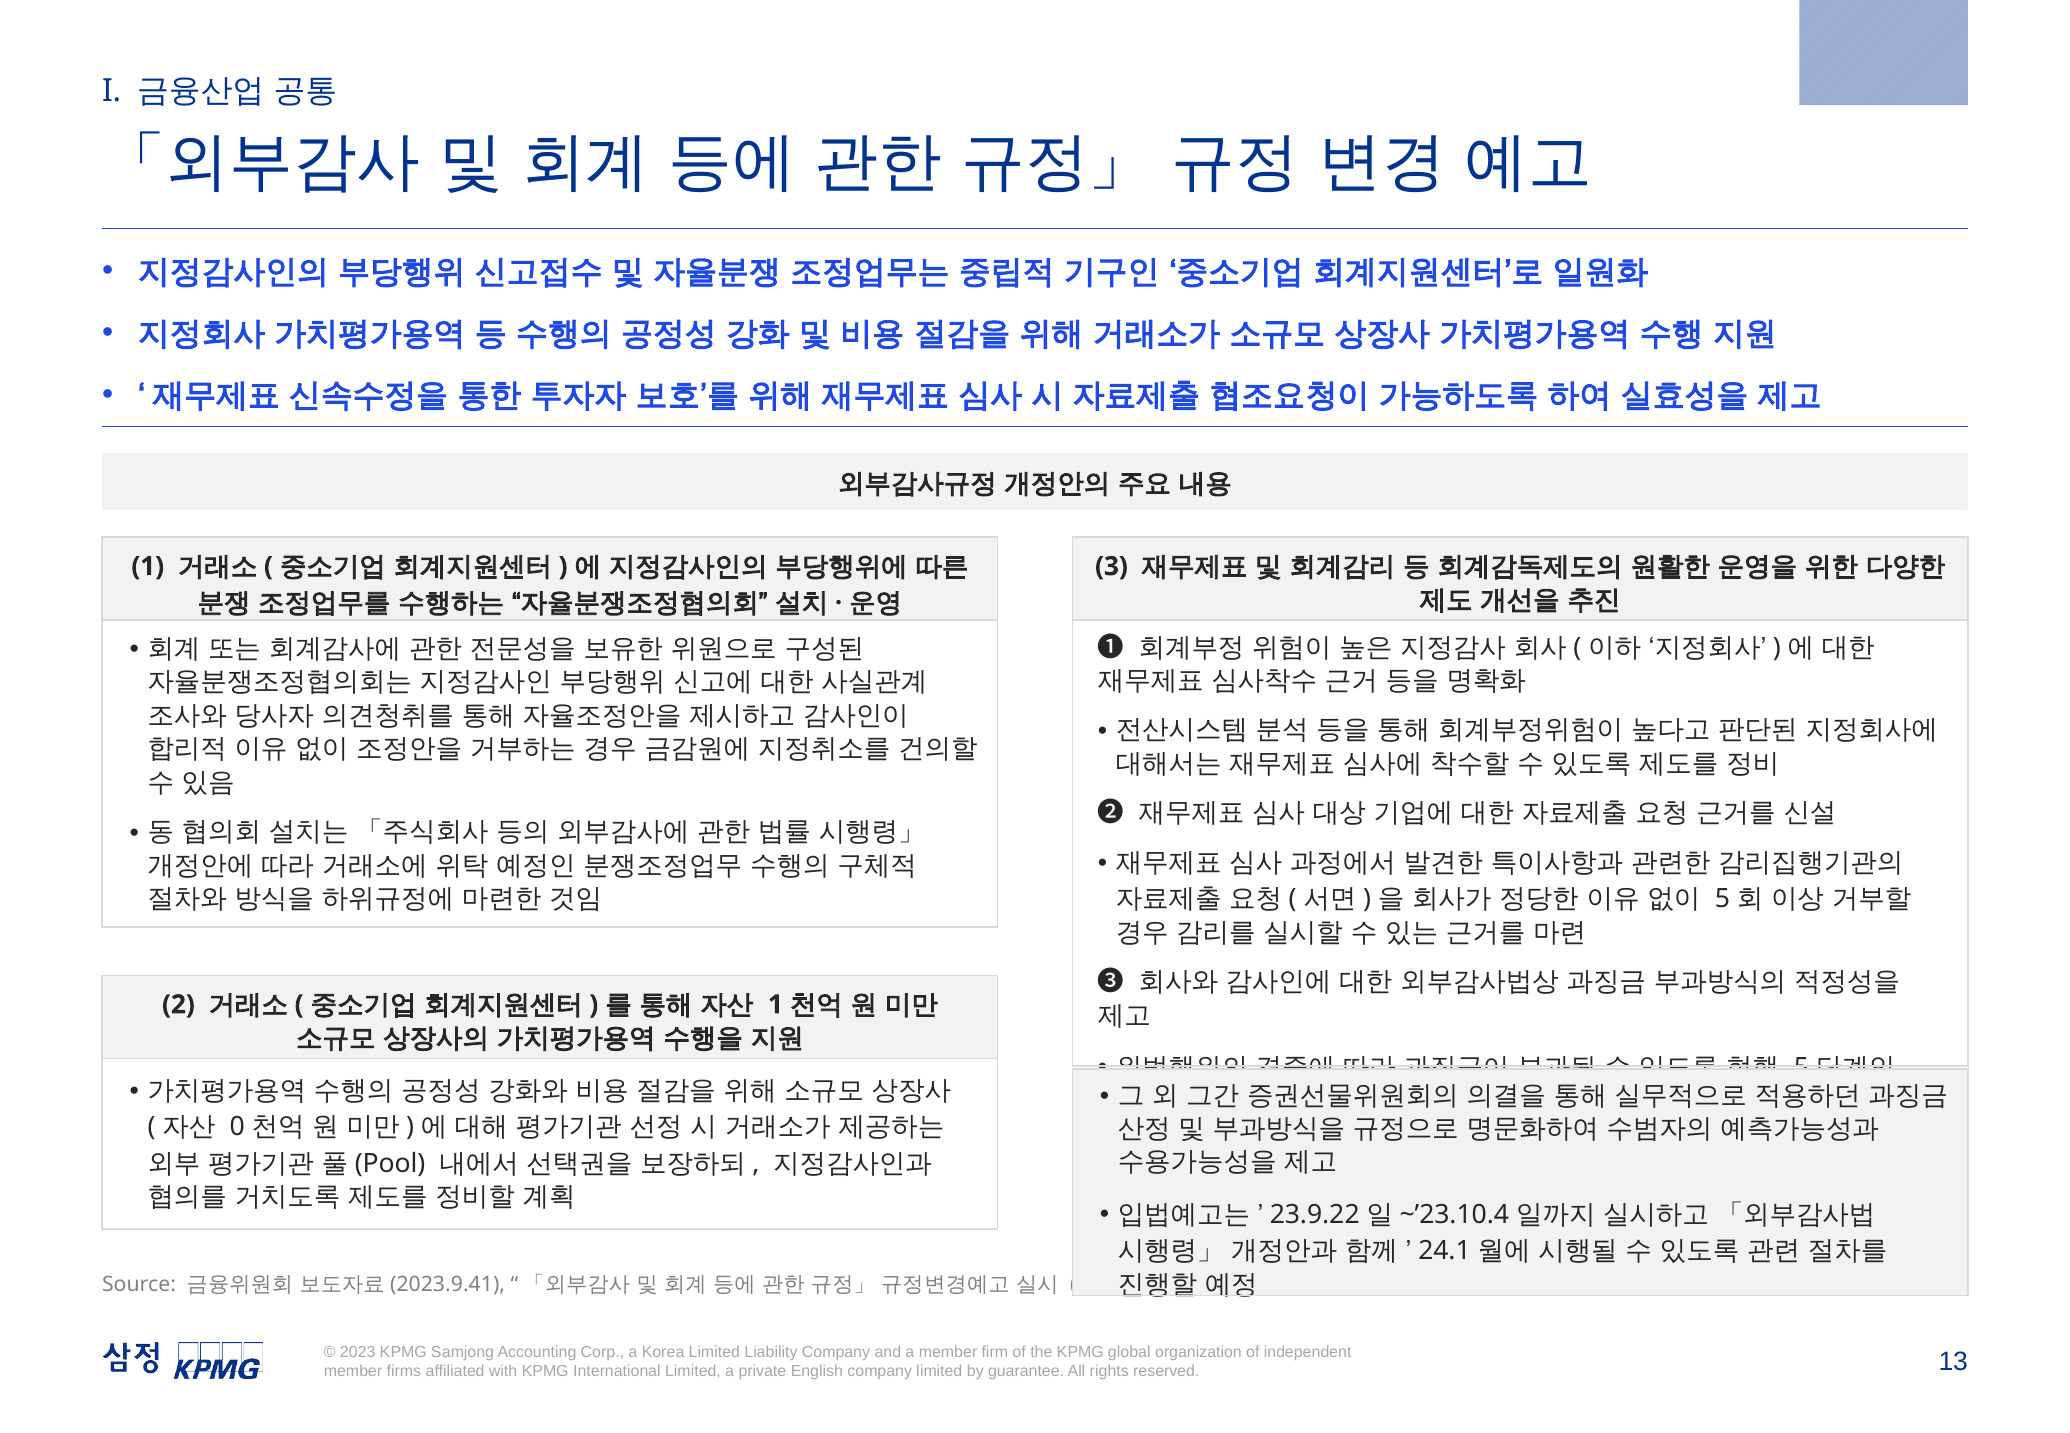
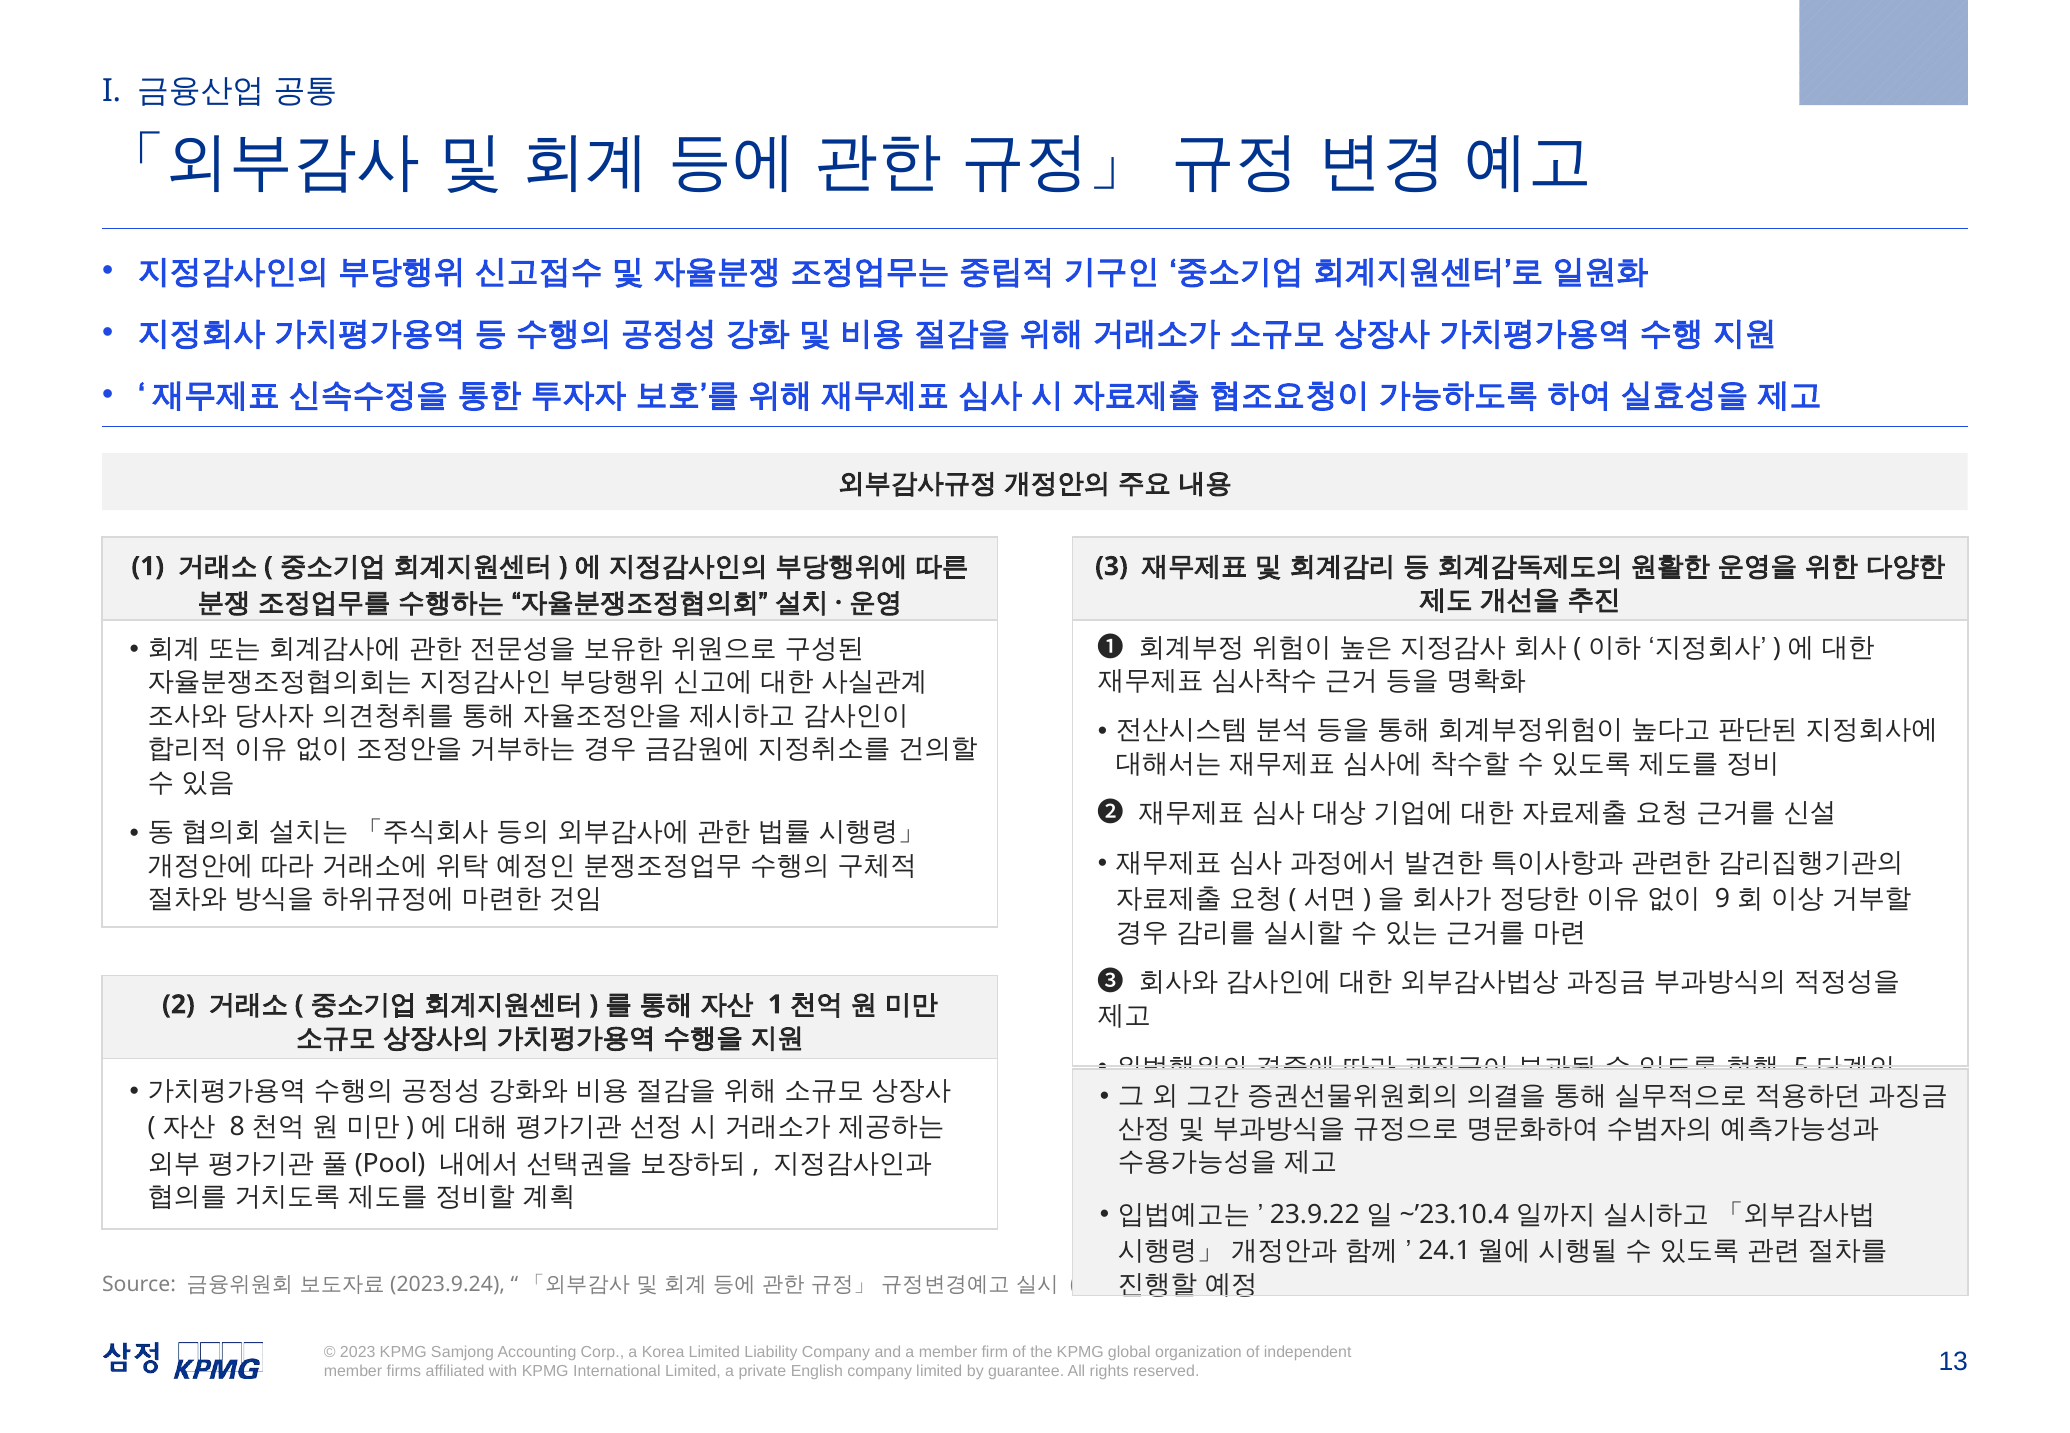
5: 5 -> 9 (1722, 899)
0: 0 -> 8 (237, 1127)
2023.9.41: 2023.9.41 -> 2023.9.24 (448, 1284)
